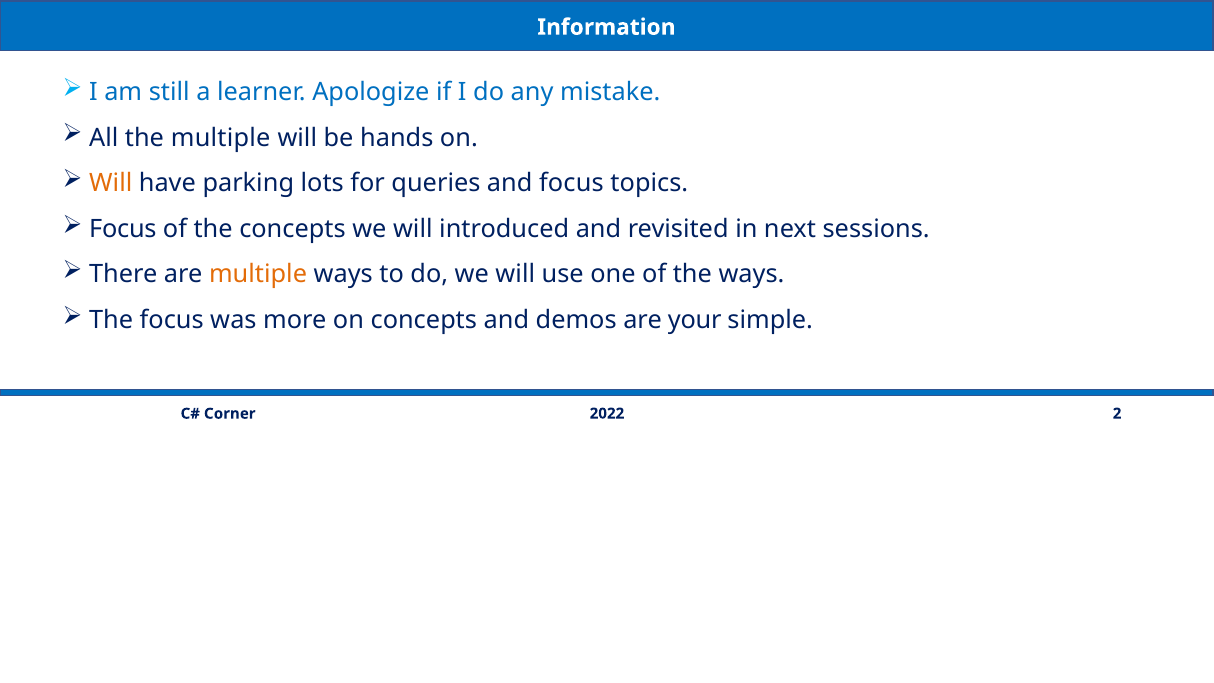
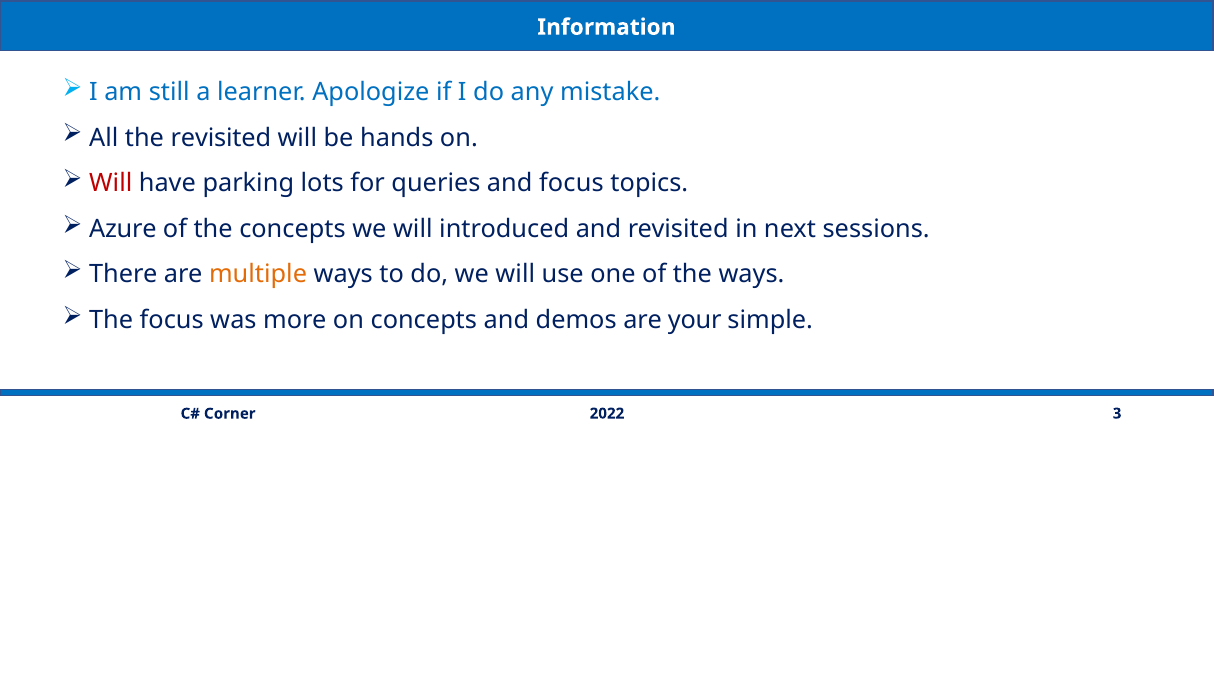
the multiple: multiple -> revisited (221, 138)
Will colour: orange -> red (111, 183)
Focus: Focus -> Azure (123, 229)
2: 2 -> 3 (1117, 413)
